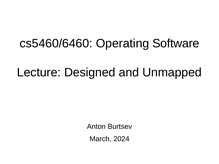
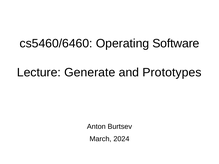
Designed: Designed -> Generate (90, 73)
Unmapped: Unmapped -> Prototypes (172, 73)
